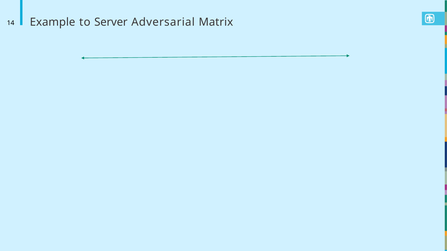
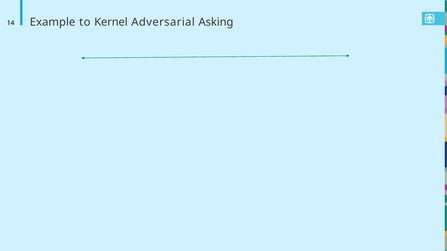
Server: Server -> Kernel (111, 22)
Matrix: Matrix -> Asking (216, 22)
